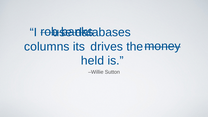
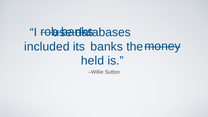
columns: columns -> included (47, 47)
its drives: drives -> banks (107, 47)
